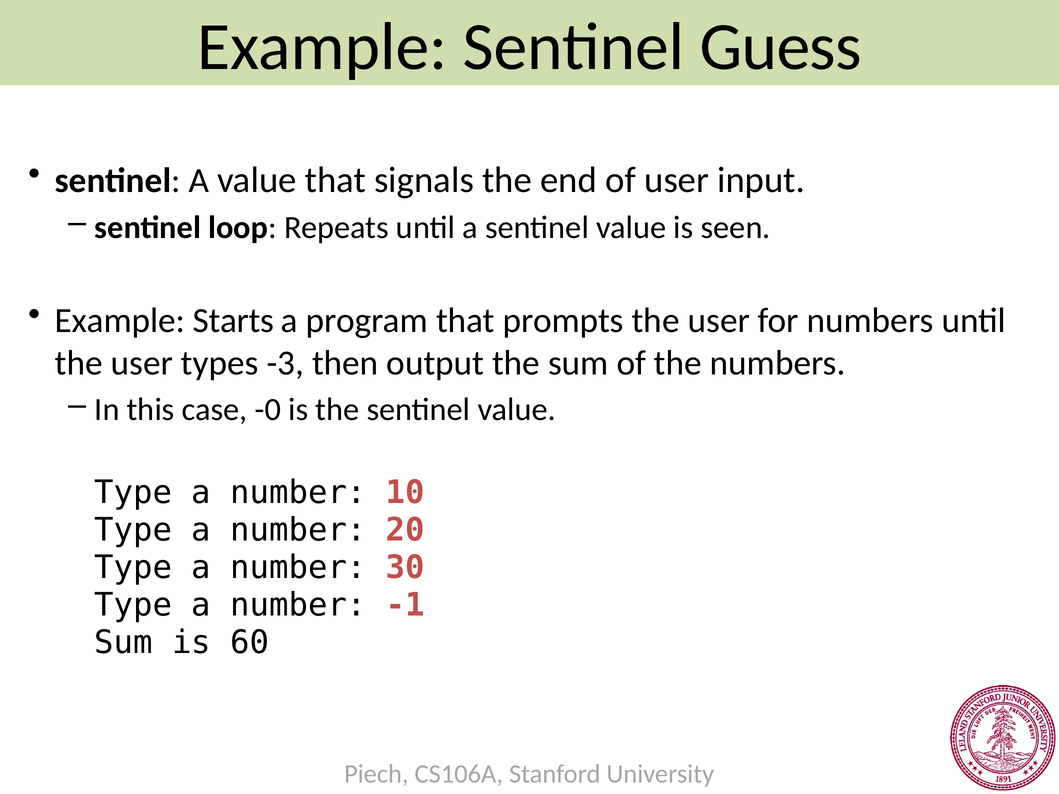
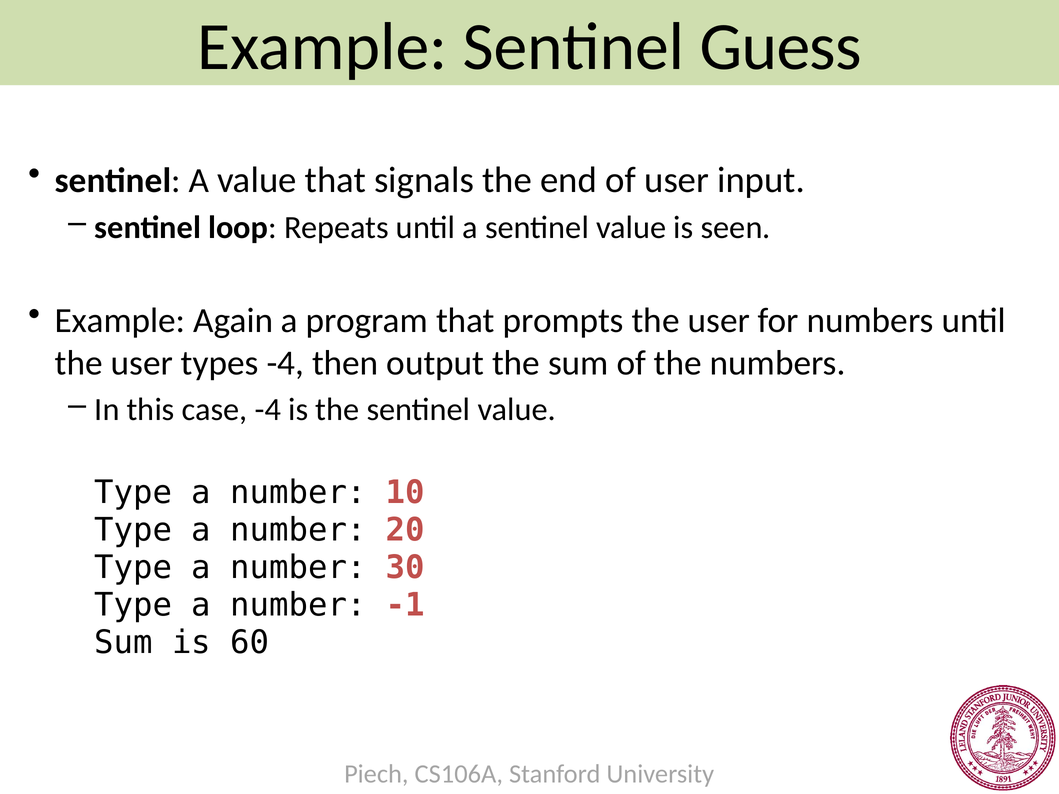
Starts: Starts -> Again (233, 321)
types -3: -3 -> -4 (285, 363)
case -0: -0 -> -4 (268, 410)
